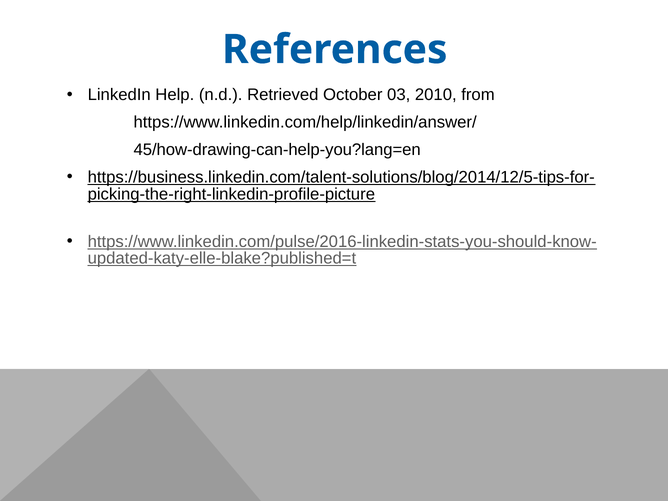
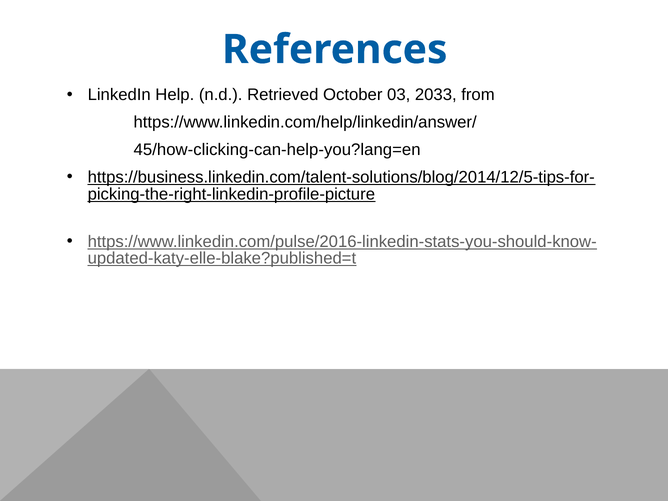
2010: 2010 -> 2033 (436, 95)
45/how-drawing-can-help-you?lang=en: 45/how-drawing-can-help-you?lang=en -> 45/how-clicking-can-help-you?lang=en (277, 150)
